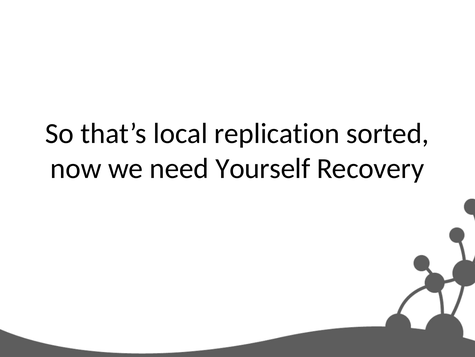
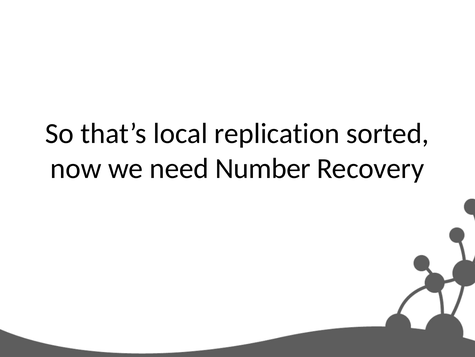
Yourself: Yourself -> Number (263, 168)
